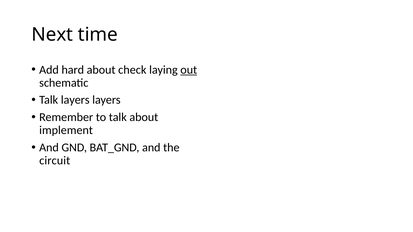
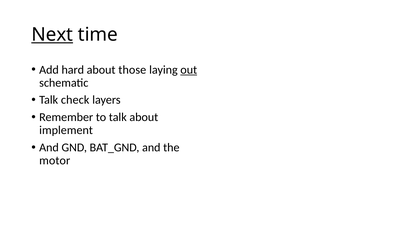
Next underline: none -> present (52, 35)
check: check -> those (132, 70)
Talk layers: layers -> check (75, 100)
circuit: circuit -> motor (55, 161)
